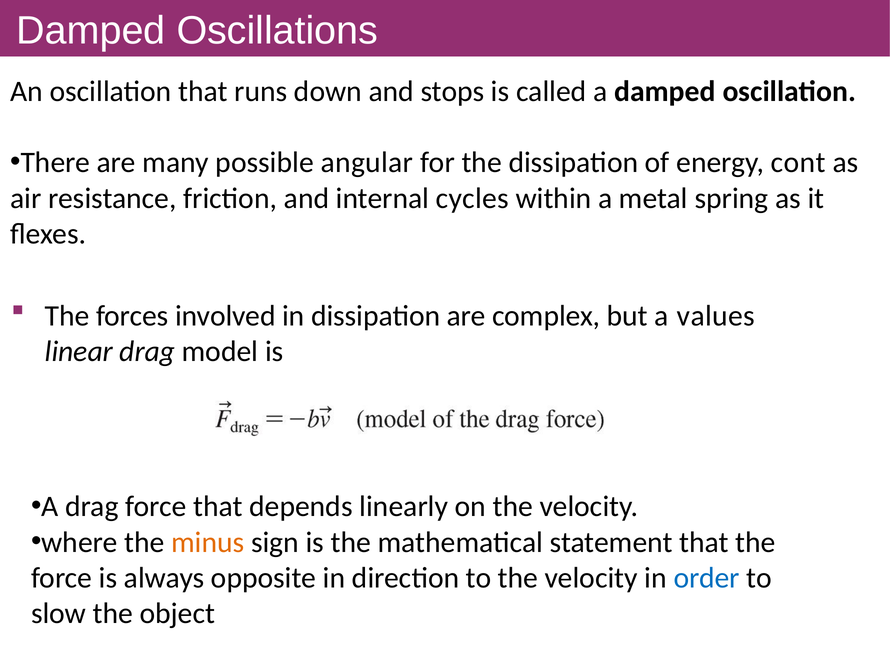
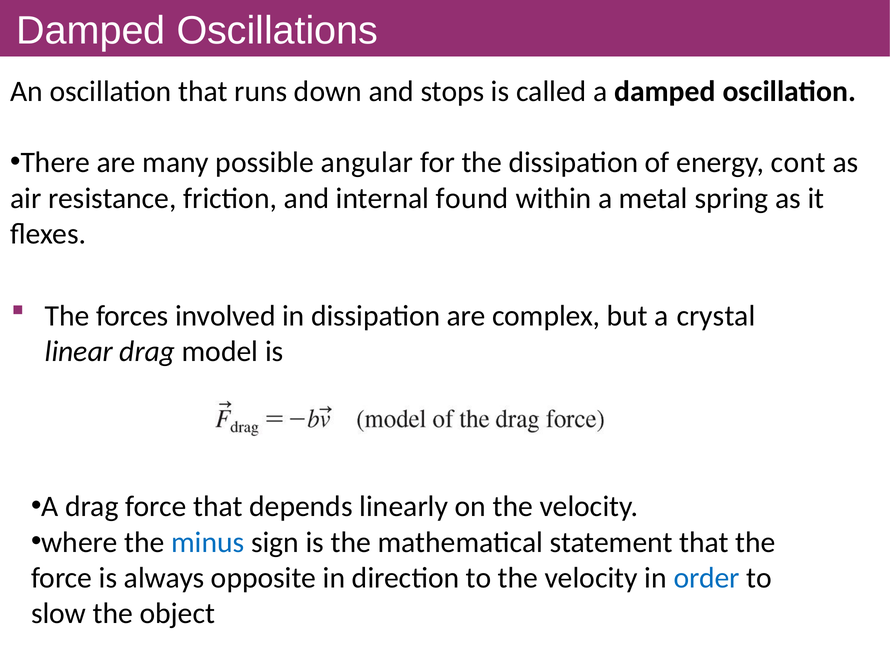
cycles: cycles -> found (472, 198)
values: values -> crystal (716, 316)
minus colour: orange -> blue (208, 542)
